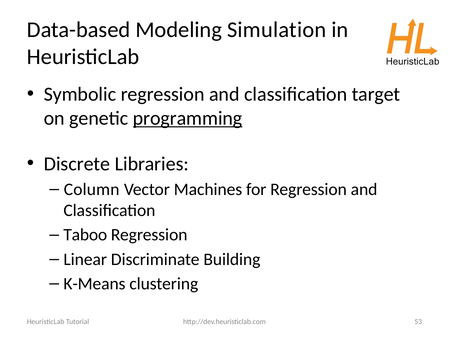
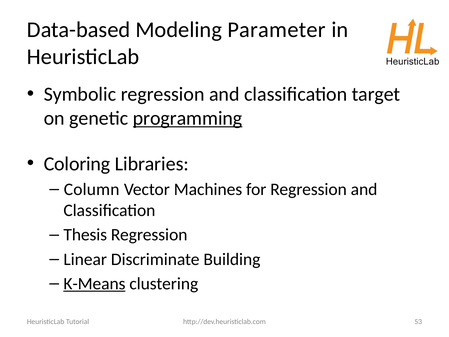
Simulation: Simulation -> Parameter (277, 30)
Discrete: Discrete -> Coloring (77, 164)
Taboo: Taboo -> Thesis (85, 235)
K-Means underline: none -> present (94, 284)
